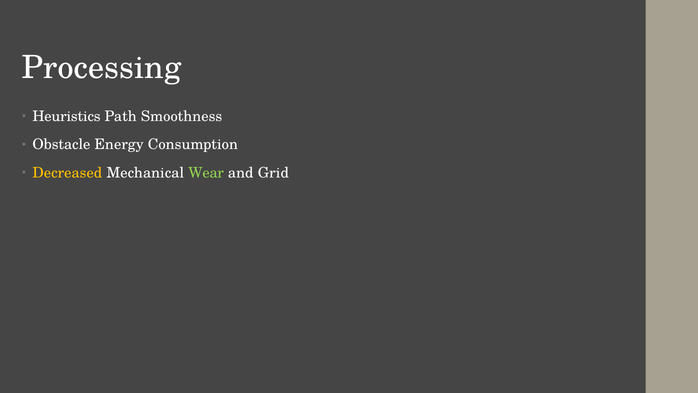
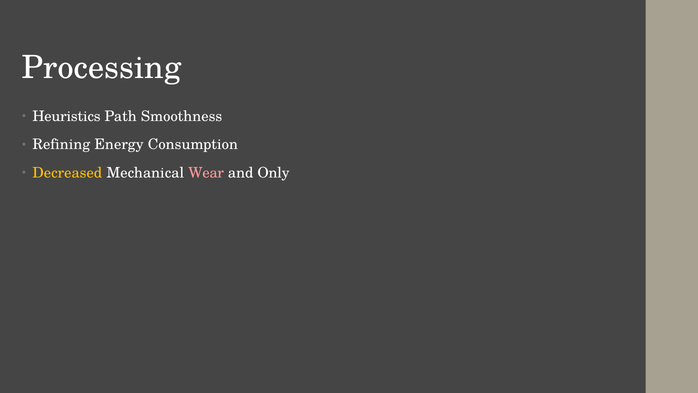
Obstacle: Obstacle -> Refining (61, 144)
Wear colour: light green -> pink (206, 173)
Grid: Grid -> Only (273, 173)
